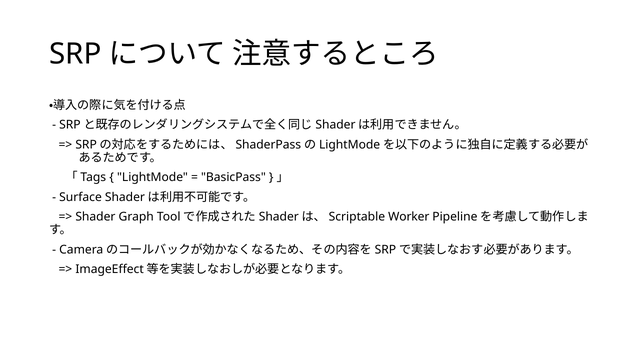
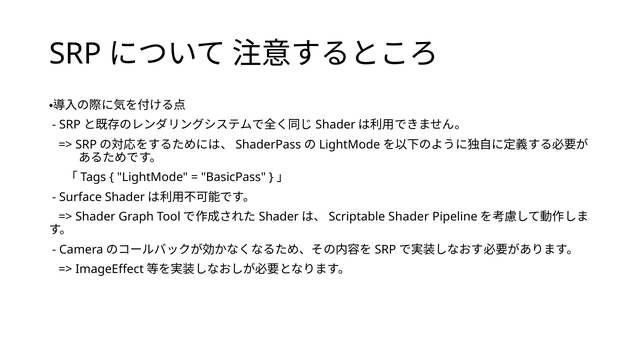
Worker: Worker -> Shader (409, 217)
